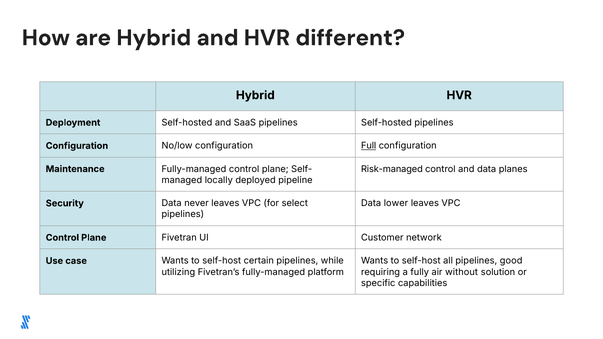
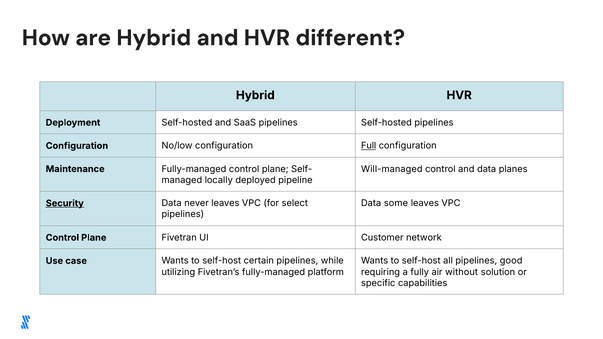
Risk-managed: Risk-managed -> Will-managed (392, 169)
Security underline: none -> present (65, 203)
lower: lower -> some (396, 203)
